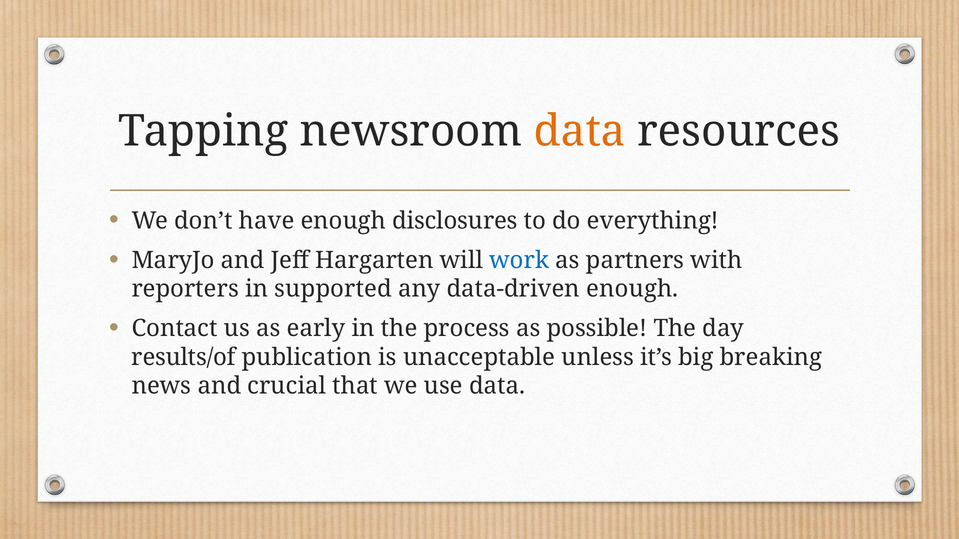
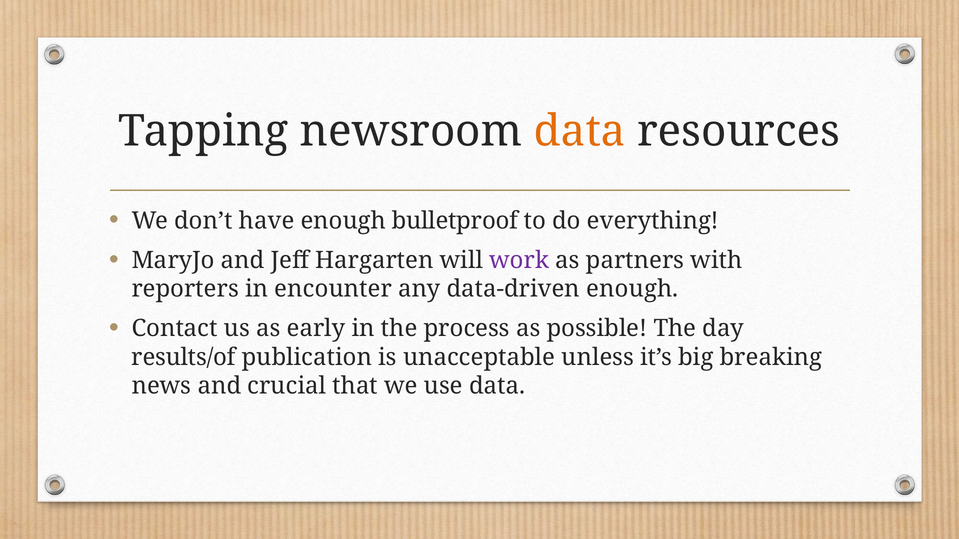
disclosures: disclosures -> bulletproof (455, 221)
work colour: blue -> purple (519, 260)
supported: supported -> encounter (333, 289)
